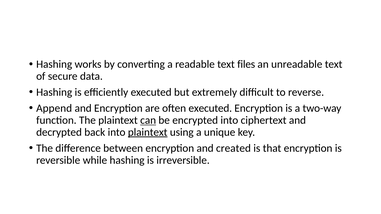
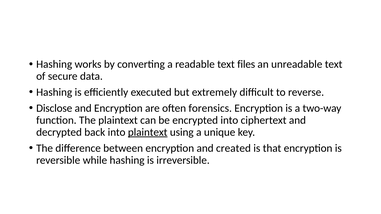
Append: Append -> Disclose (54, 108)
often executed: executed -> forensics (210, 108)
can underline: present -> none (148, 120)
